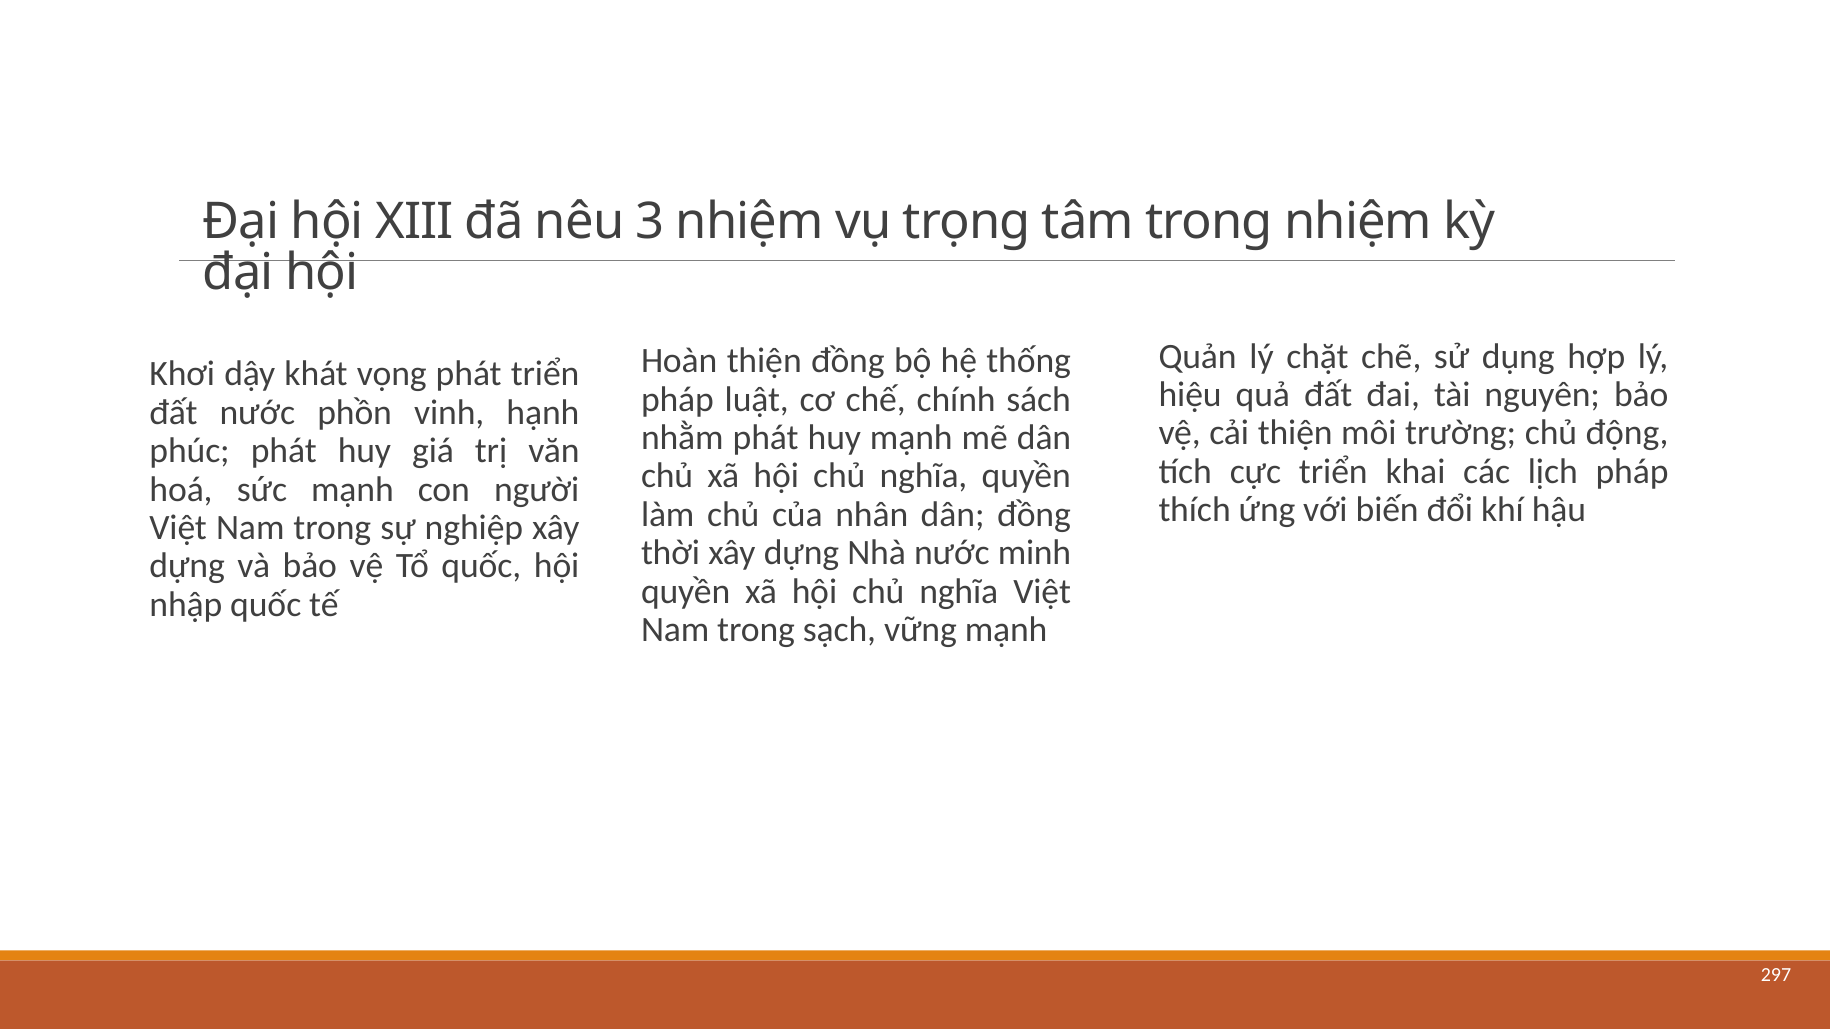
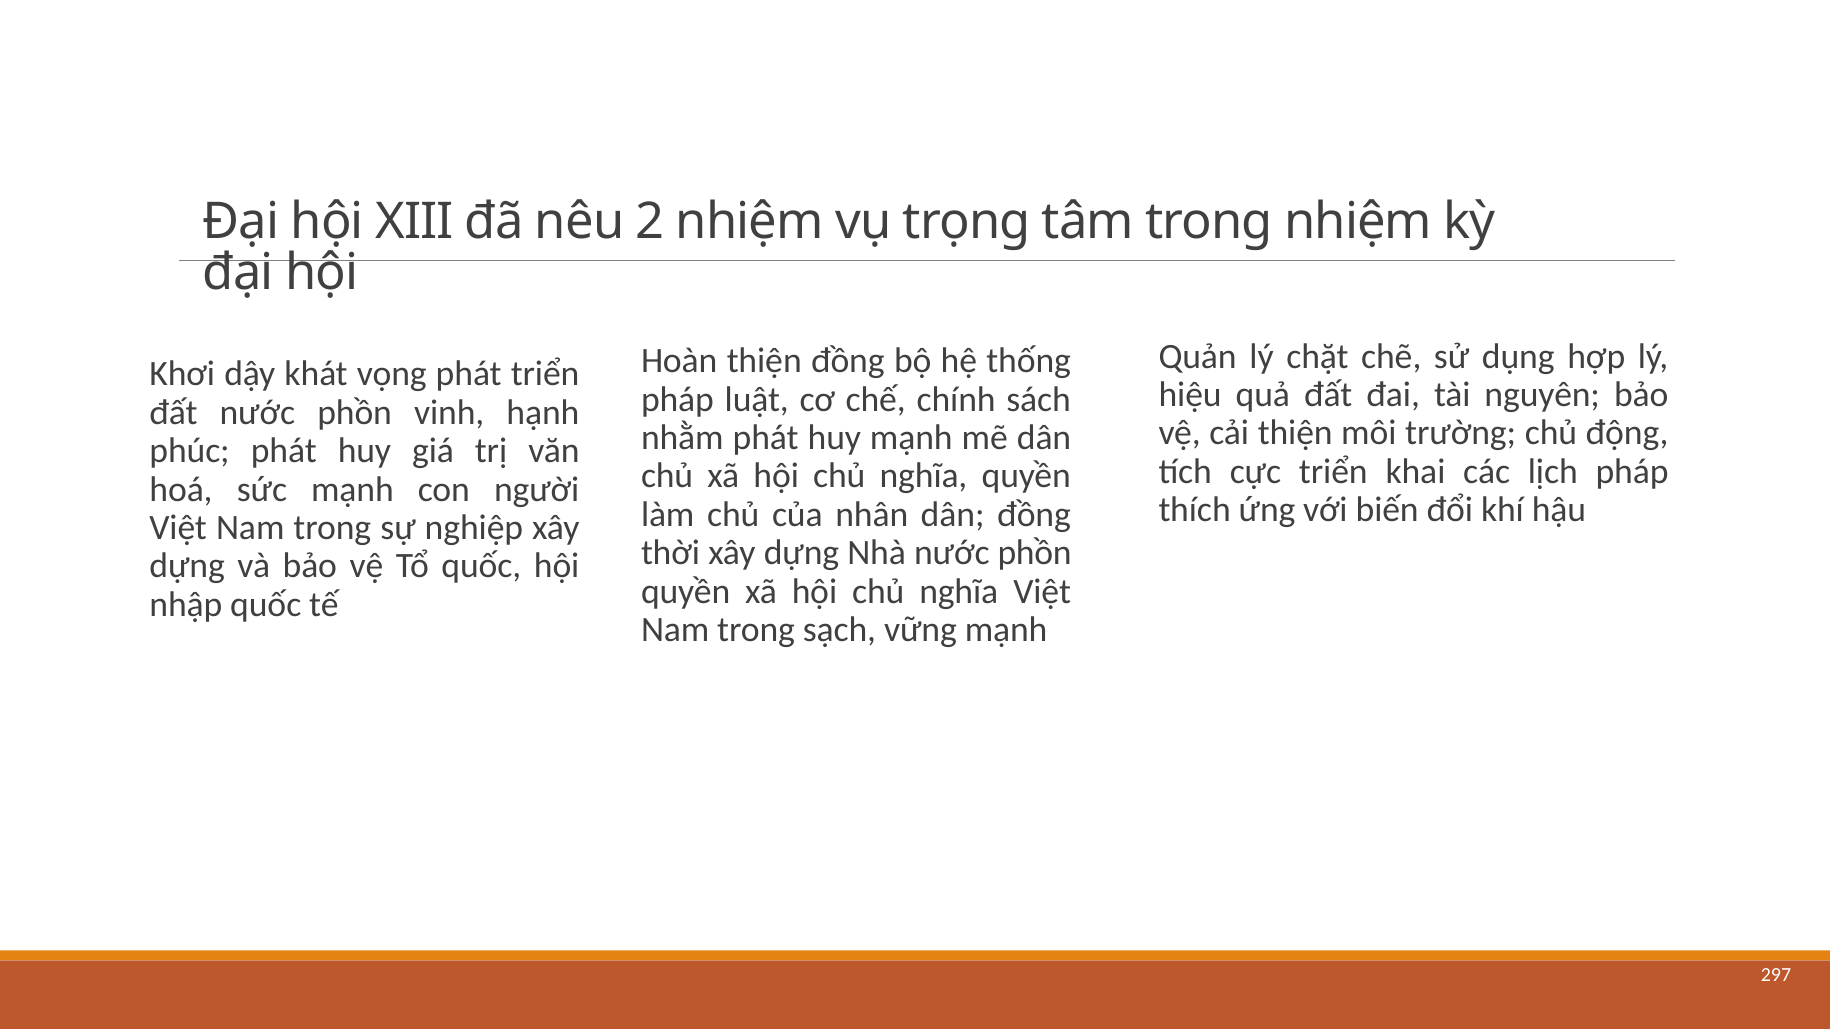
3: 3 -> 2 (650, 222)
Nhà nước minh: minh -> phồn (1035, 553)
